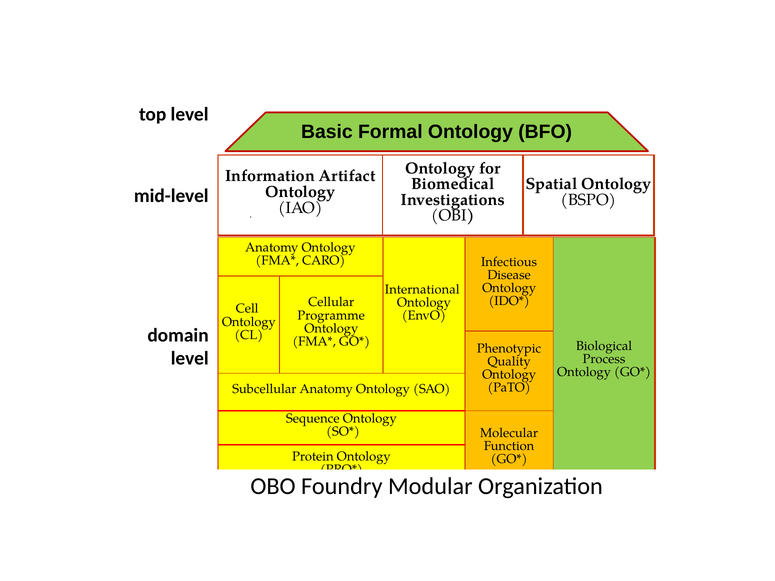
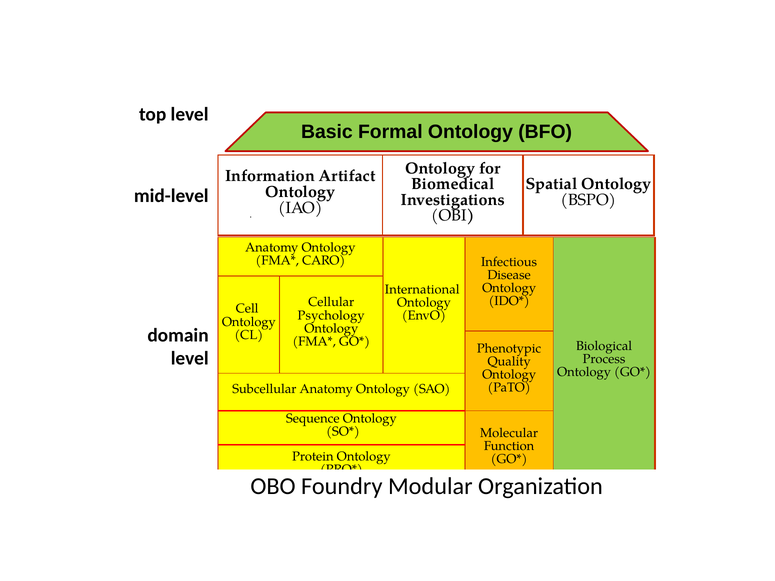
Programme: Programme -> Psychology (331, 315)
